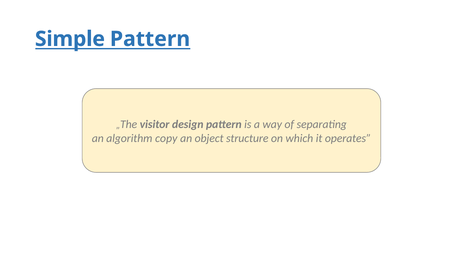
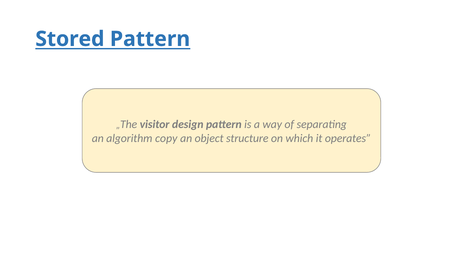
Simple: Simple -> Stored (70, 39)
